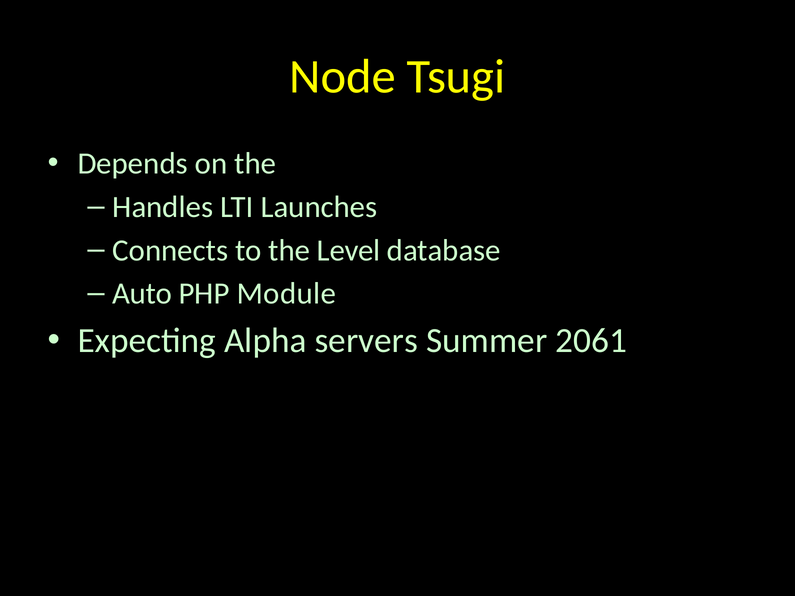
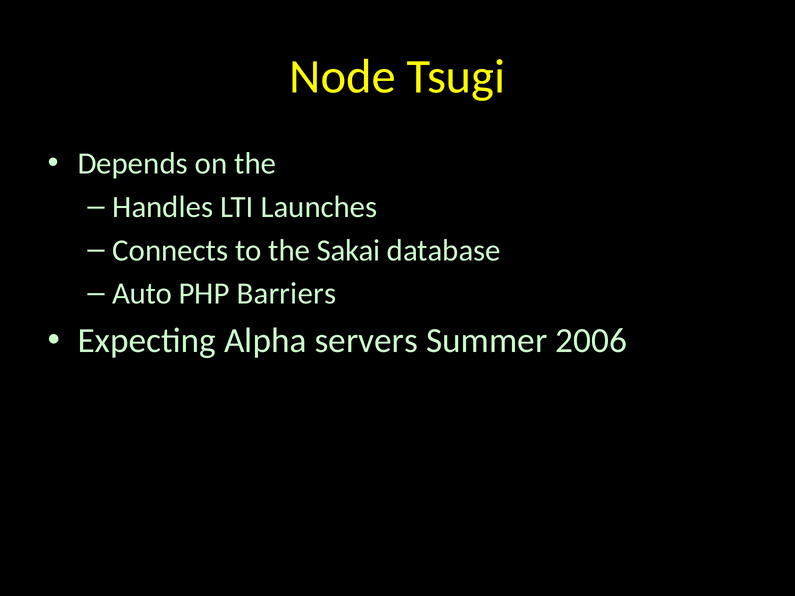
Level: Level -> Sakai (349, 250)
Module: Module -> Barriers (286, 294)
2061: 2061 -> 2006 (591, 341)
